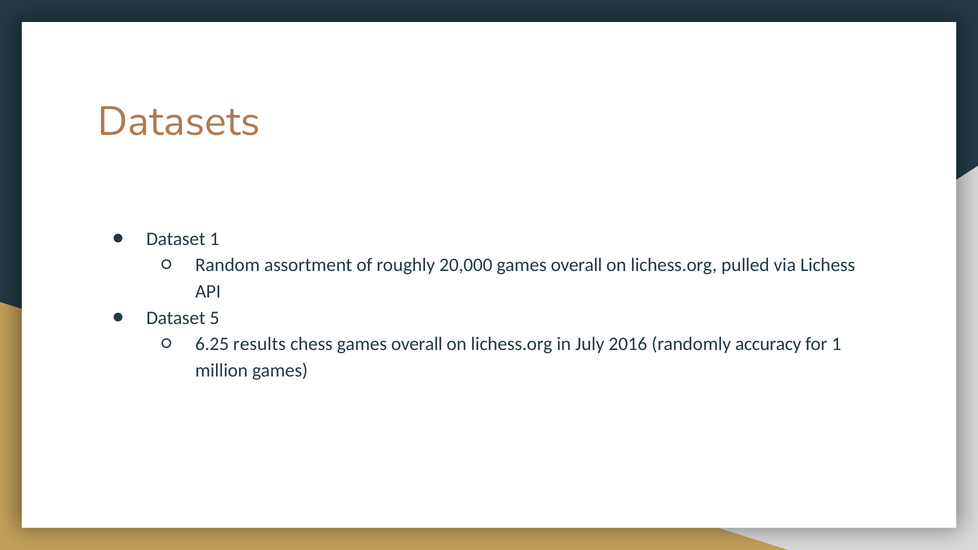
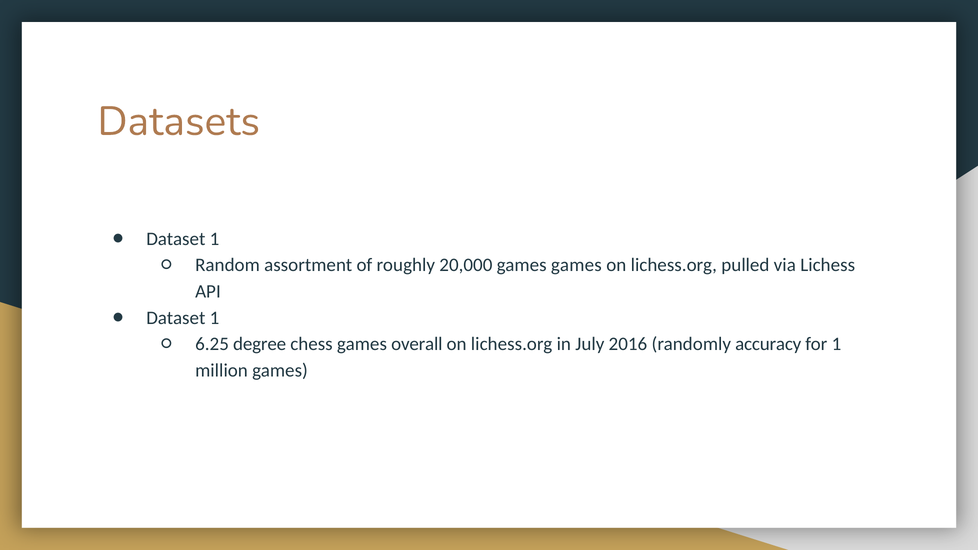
20,000 games overall: overall -> games (576, 265)
5: 5 -> 1 (214, 318)
results: results -> degree (260, 344)
